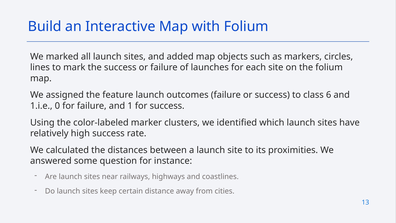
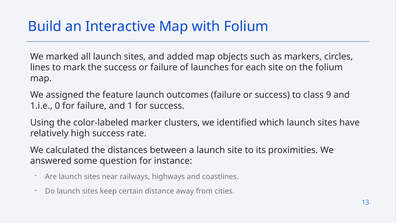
6: 6 -> 9 (329, 95)
